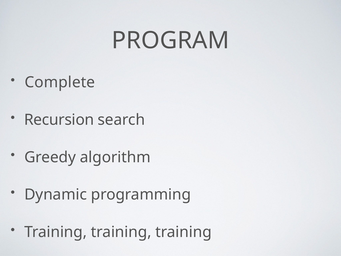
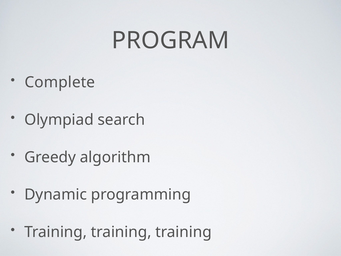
Recursion: Recursion -> Olympiad (59, 120)
